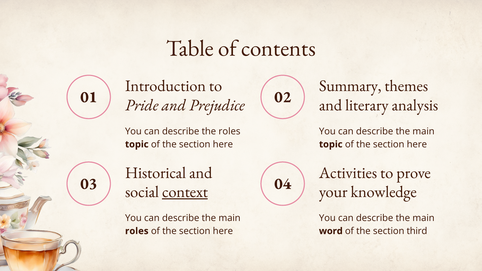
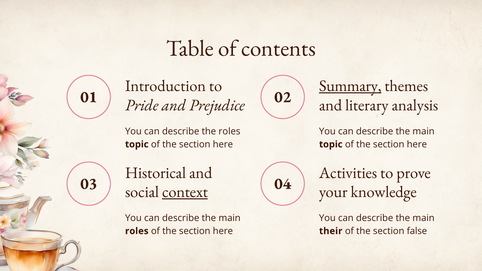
Summary underline: none -> present (350, 86)
word: word -> their (331, 231)
third: third -> false (417, 231)
